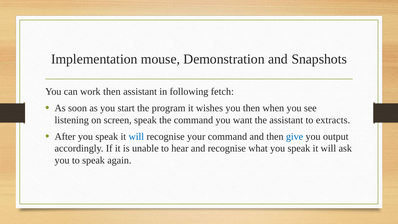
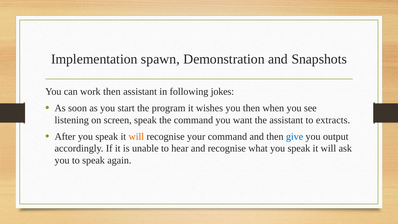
mouse: mouse -> spawn (160, 59)
fetch: fetch -> jokes (222, 92)
will colour: blue -> orange (136, 136)
